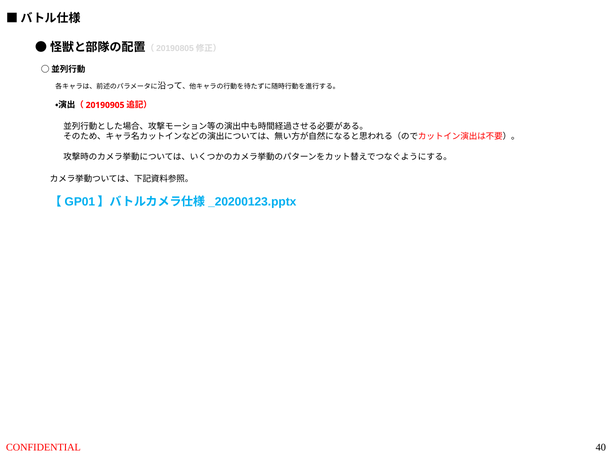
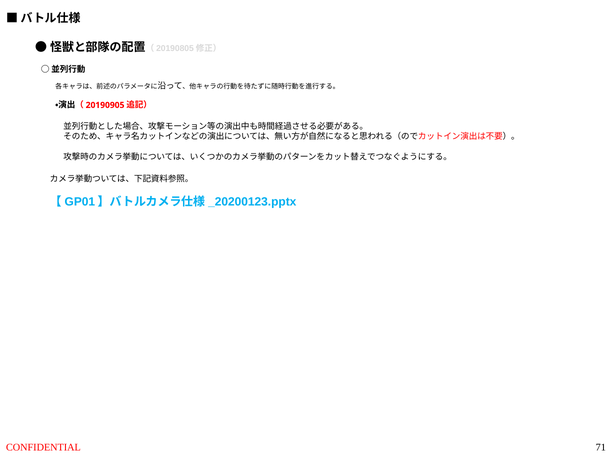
40: 40 -> 71 (601, 447)
